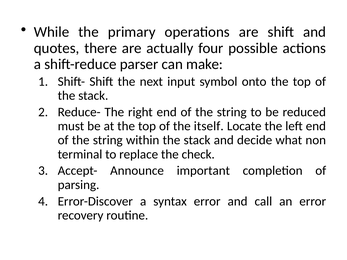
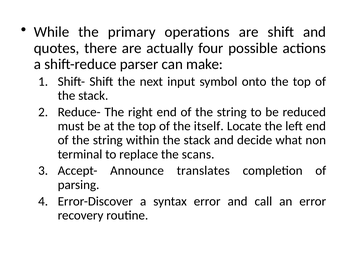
check: check -> scans (198, 154)
important: important -> translates (203, 171)
